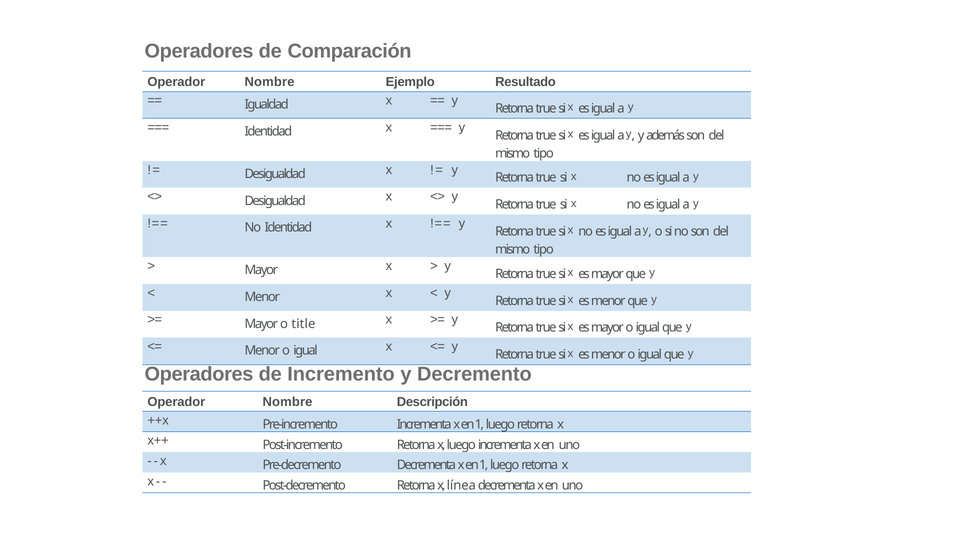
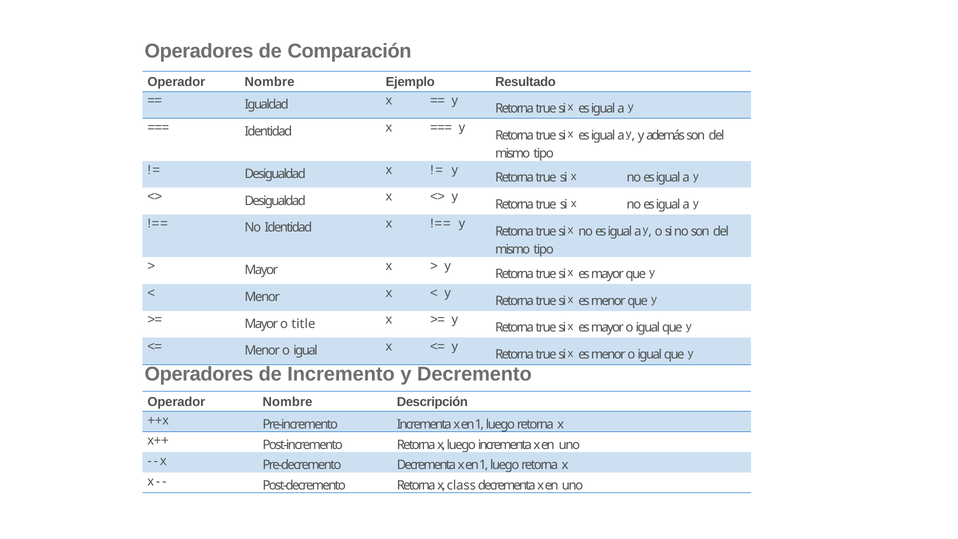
línea: línea -> class (461, 485)
